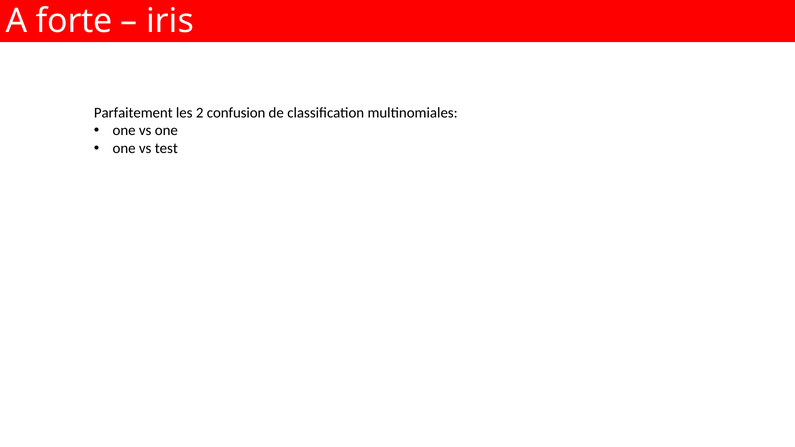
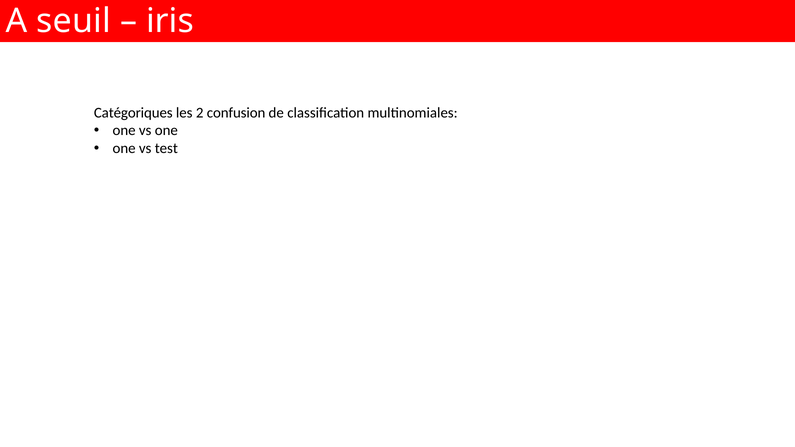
forte: forte -> seuil (74, 21)
Parfaitement: Parfaitement -> Catégoriques (133, 113)
